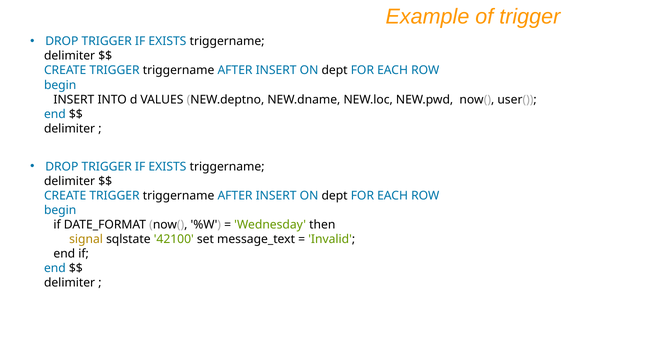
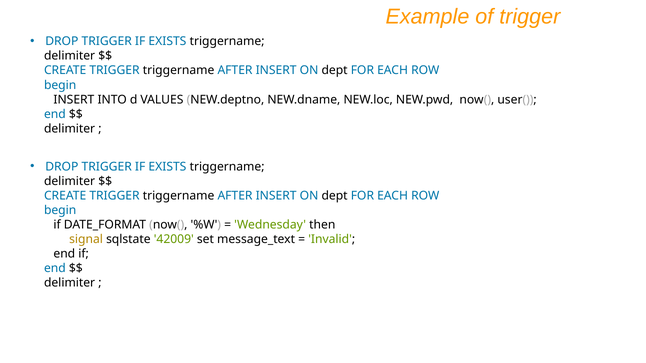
42100: 42100 -> 42009 (174, 239)
